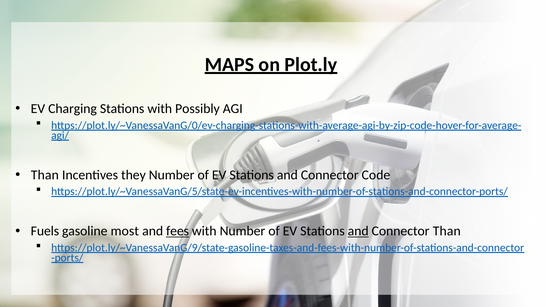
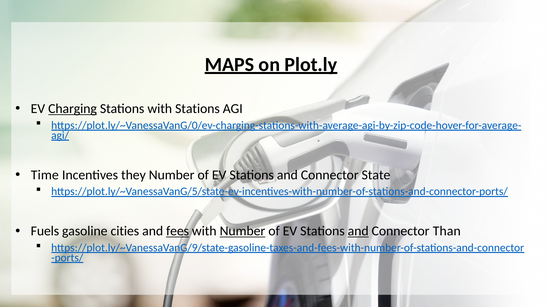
Charging underline: none -> present (73, 109)
with Possibly: Possibly -> Stations (197, 109)
Than: Than -> Time (45, 175)
Code: Code -> State (376, 175)
most: most -> cities (125, 231)
Number underline: none -> present (242, 231)
